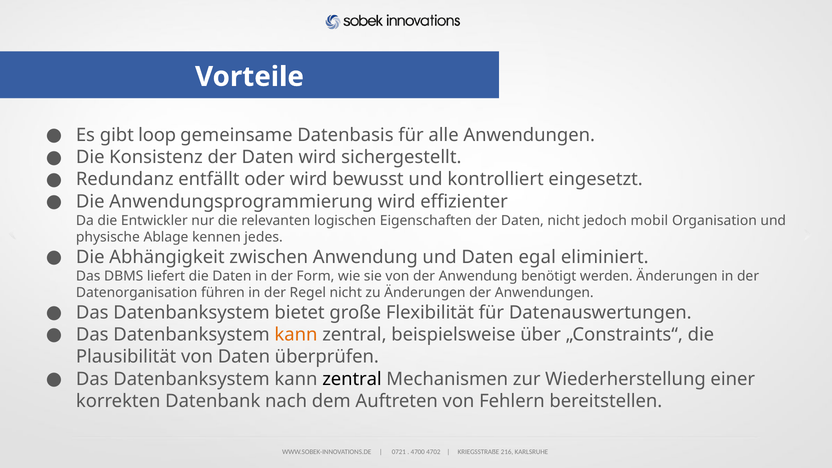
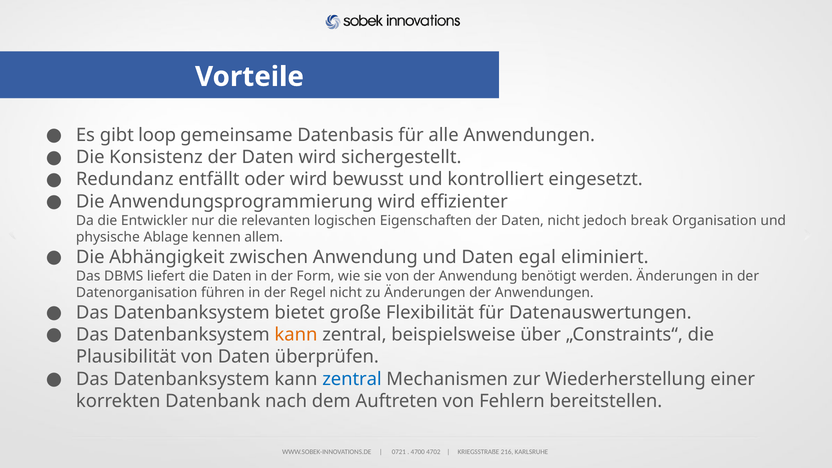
mobil: mobil -> break (649, 221)
jedes: jedes -> allem (264, 237)
zentral colour: black -> blue (352, 379)
